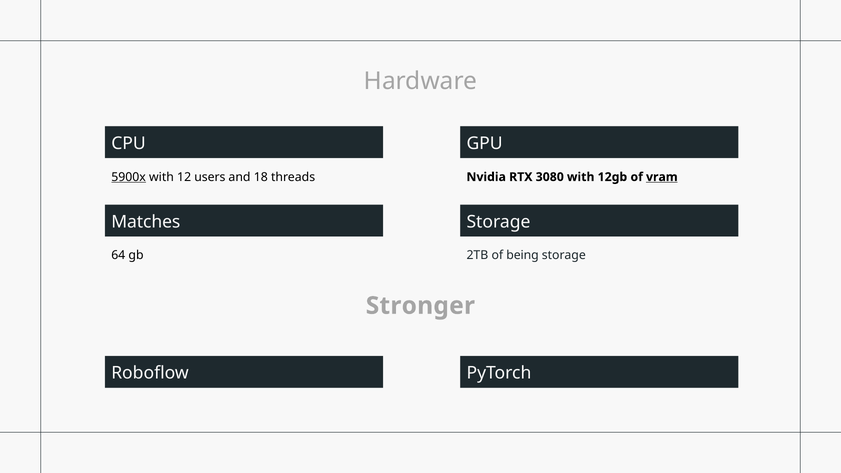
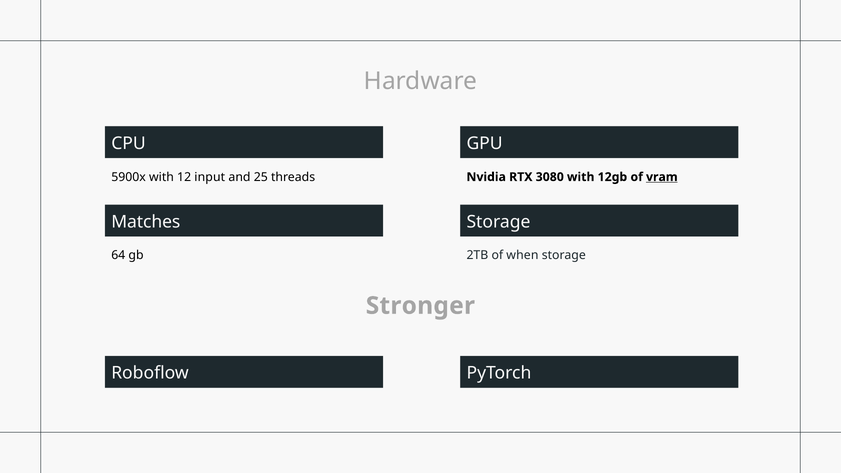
5900x underline: present -> none (129, 177)
users: users -> input (210, 177)
18: 18 -> 25 (261, 177)
being: being -> when (522, 255)
